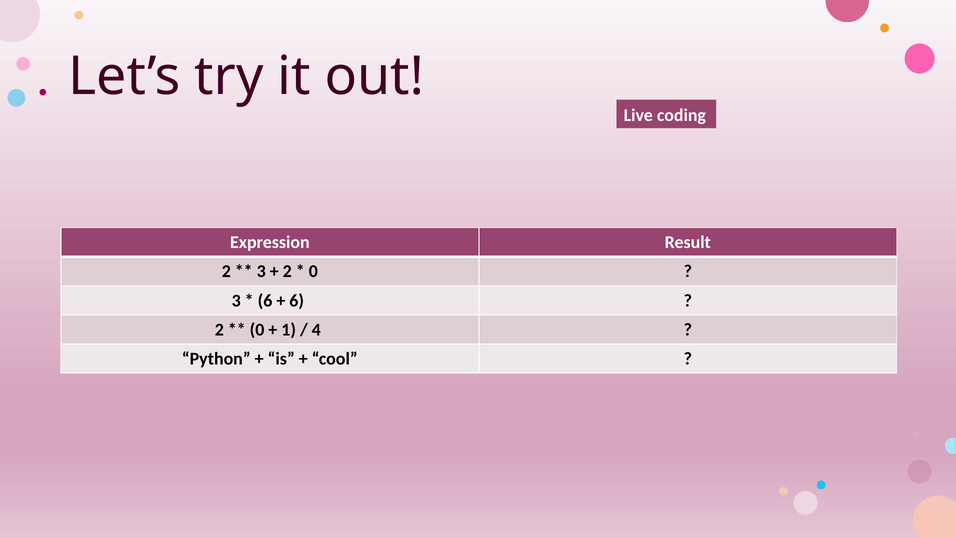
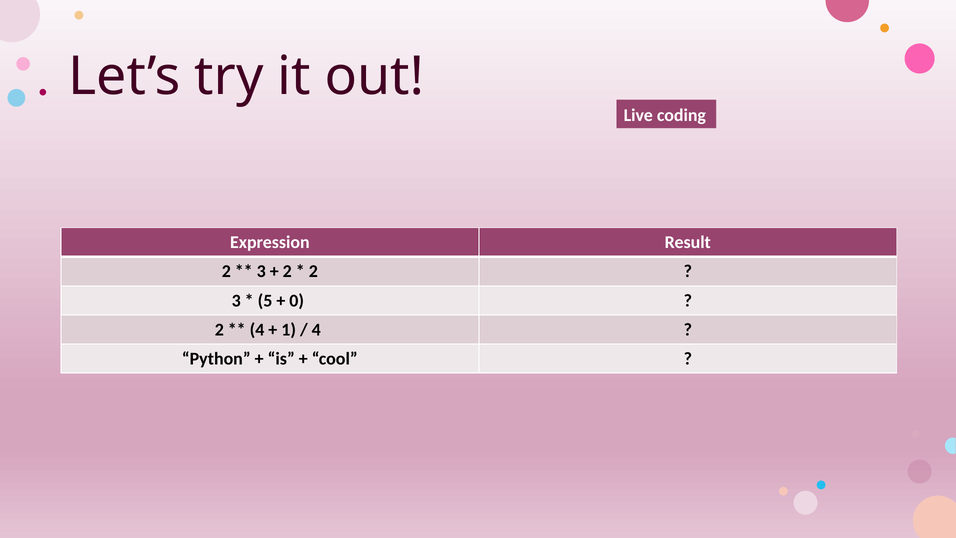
0: 0 -> 2 (313, 271)
6: 6 -> 5 (265, 301)
6: 6 -> 0 (297, 301)
0: 0 -> 4 (257, 330)
